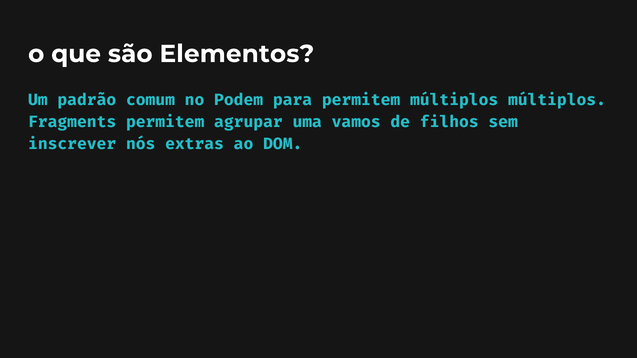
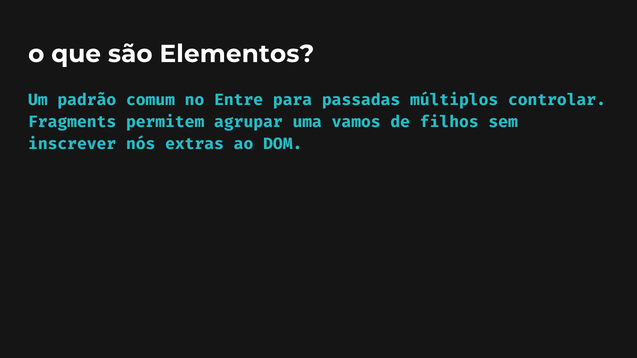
Podem: Podem -> Entre (239, 100)
para permitem: permitem -> passadas (361, 100)
múltiplos múltiplos: múltiplos -> controlar (557, 100)
